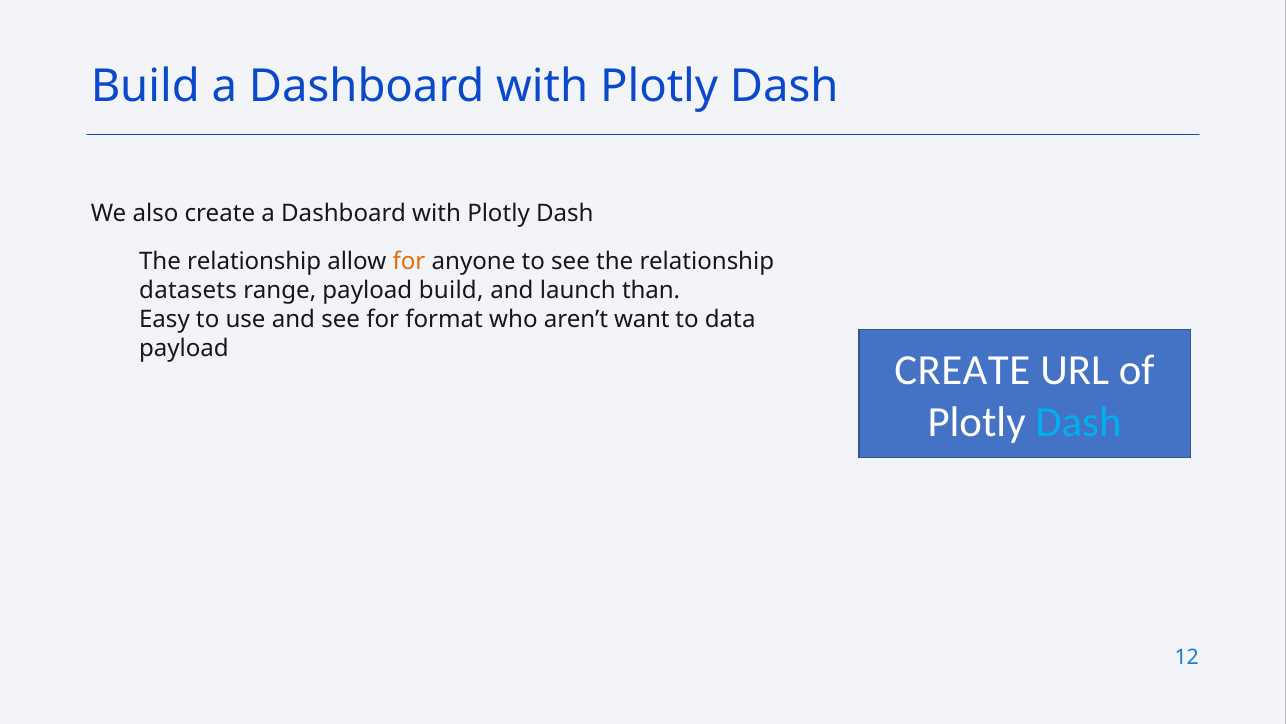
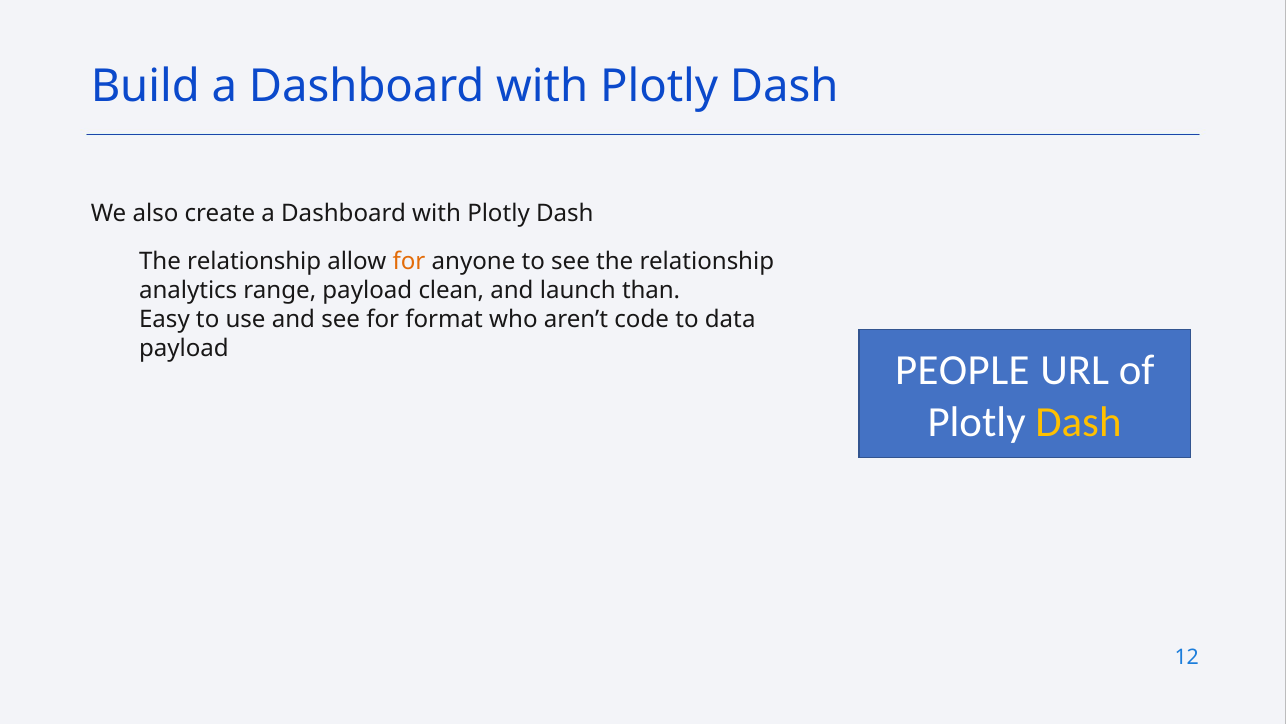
datasets: datasets -> analytics (188, 290)
range payload build: build -> clean (451, 290)
want: want -> code (642, 319)
CREATE: CREATE -> PEOPLE (962, 370)
Dash colour: light blue -> yellow (1078, 422)
